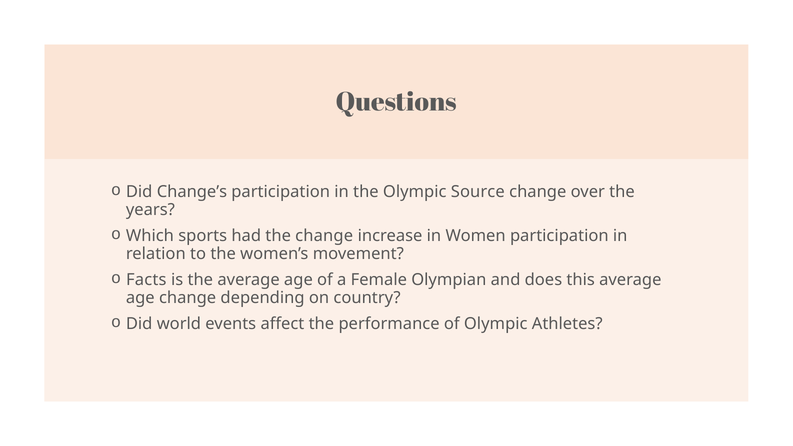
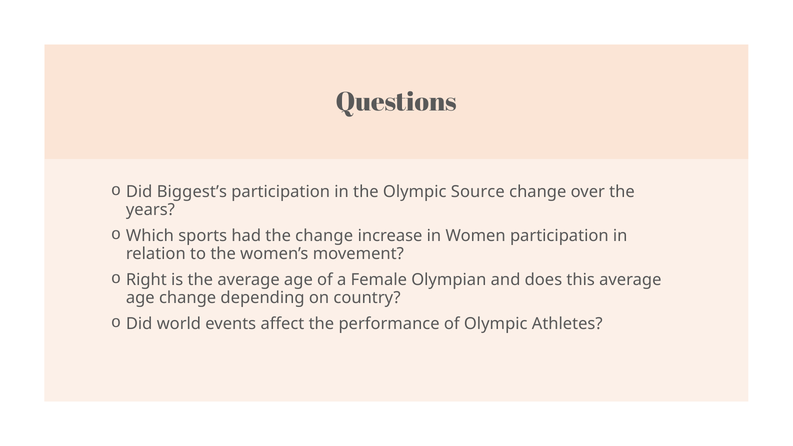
Change’s: Change’s -> Biggest’s (192, 192)
Facts: Facts -> Right (146, 280)
